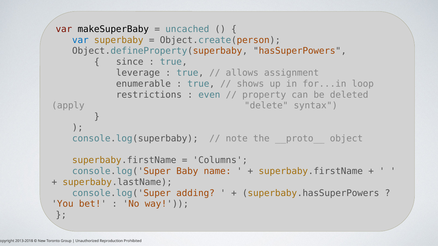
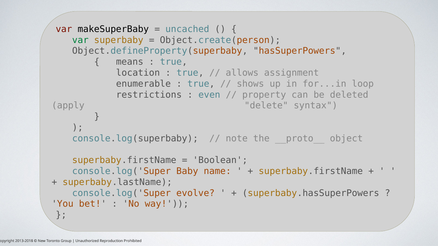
var colour: blue -> green (80, 40)
since: since -> means (130, 62)
leverage: leverage -> location (138, 73)
Columns: Columns -> Boolean (220, 161)
adding: adding -> evolve (196, 193)
